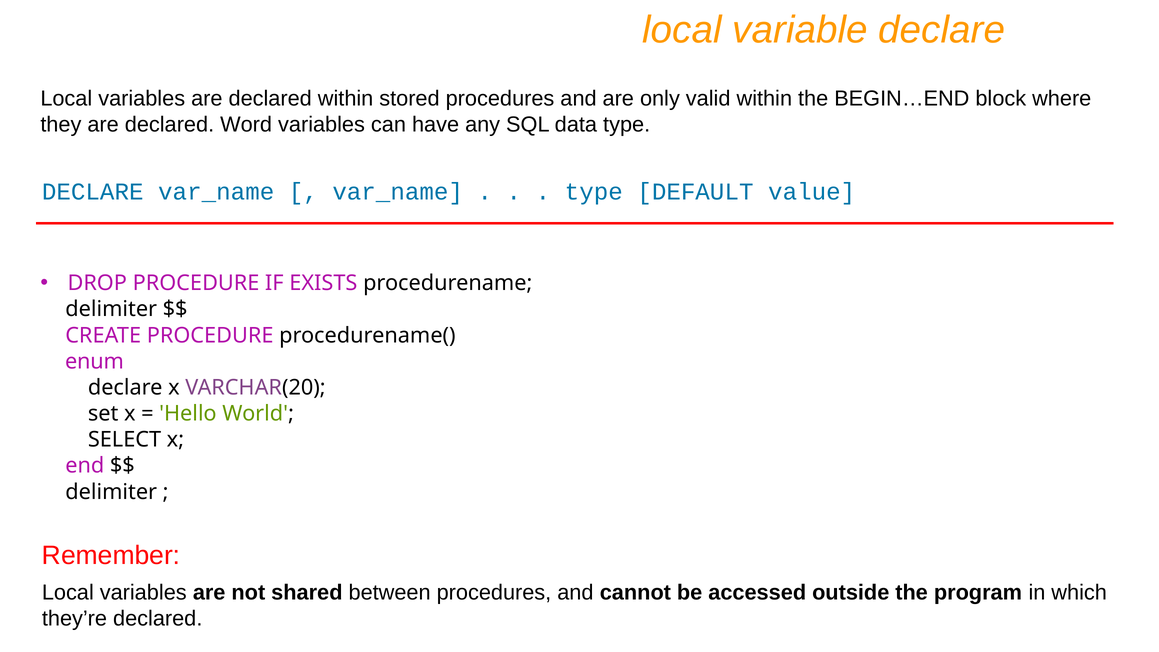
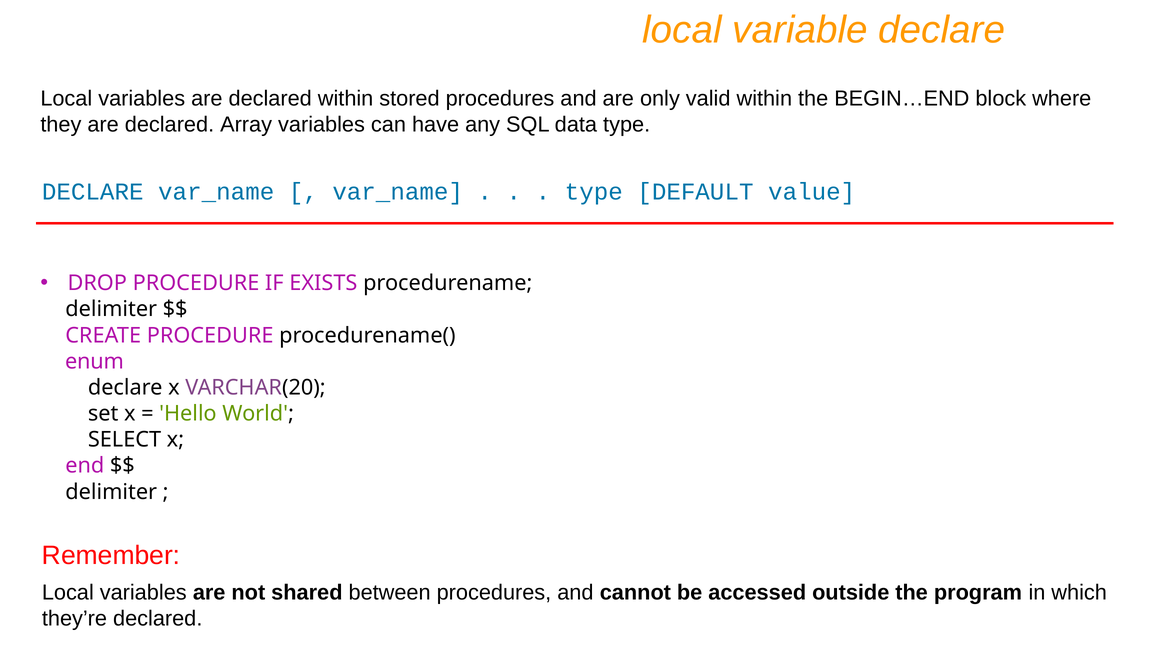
Word: Word -> Array (246, 125)
